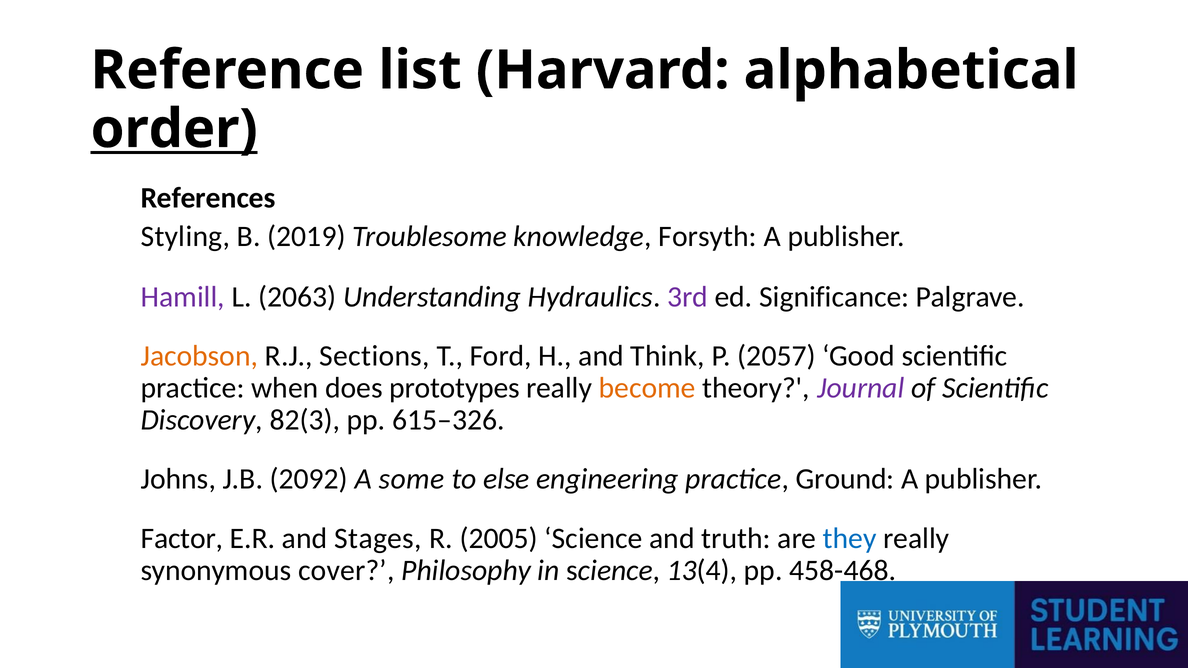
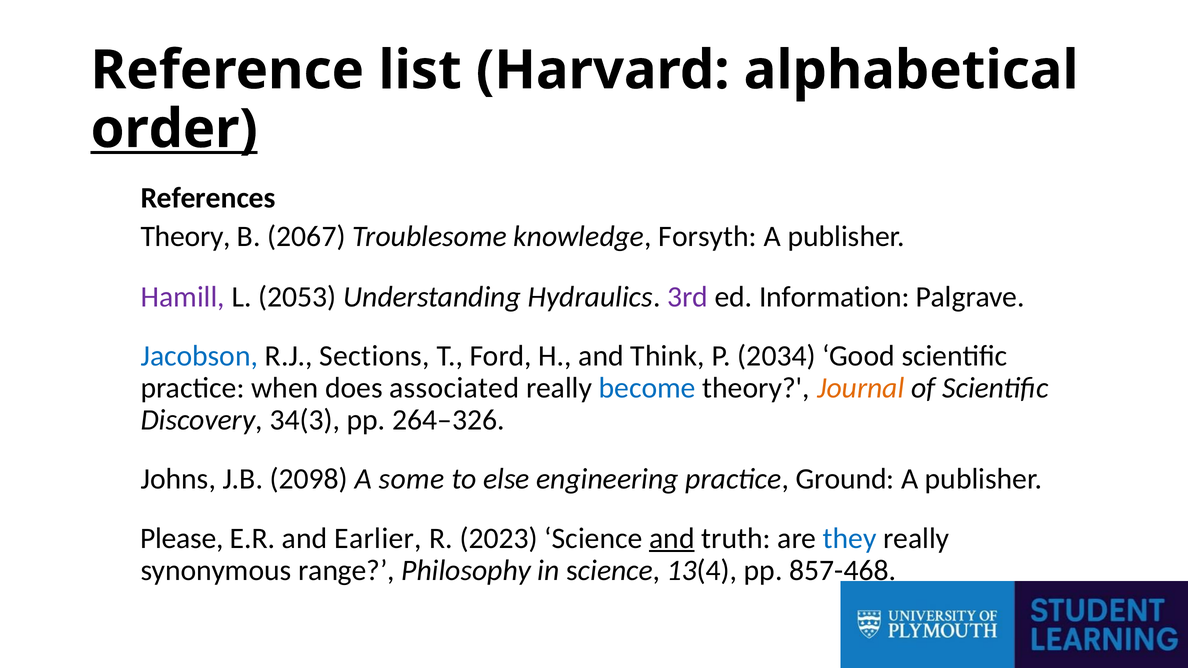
Styling: Styling -> Theory (186, 236)
2019: 2019 -> 2067 (306, 236)
2063: 2063 -> 2053 (297, 297)
Significance: Significance -> Information (834, 297)
Jacobson colour: orange -> blue (199, 356)
2057: 2057 -> 2034 (777, 356)
prototypes: prototypes -> associated (454, 388)
become colour: orange -> blue (647, 388)
Journal colour: purple -> orange (861, 388)
82(3: 82(3 -> 34(3 (305, 420)
615–326: 615–326 -> 264–326 (448, 420)
2092: 2092 -> 2098 (309, 479)
Factor: Factor -> Please (182, 538)
Stages: Stages -> Earlier (378, 538)
2005: 2005 -> 2023 (499, 538)
and underline: none -> present (672, 538)
cover: cover -> range (346, 570)
458-468: 458-468 -> 857-468 (843, 570)
